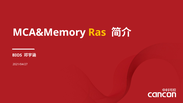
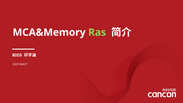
Ras colour: yellow -> light green (97, 32)
